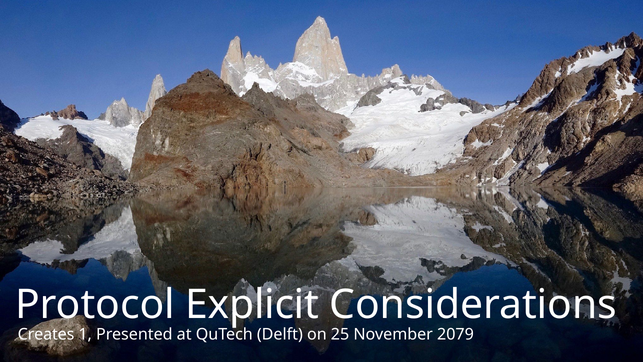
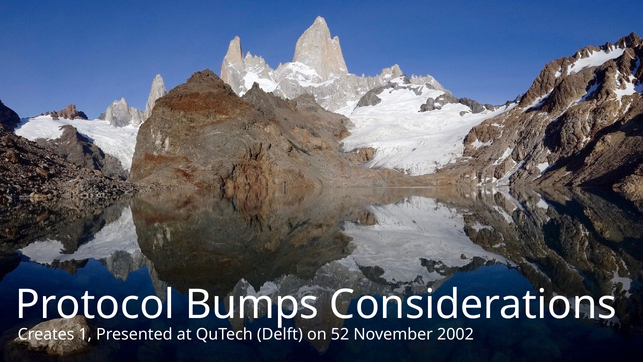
Explicit: Explicit -> Bumps (252, 305)
25: 25 -> 52 (340, 334)
2079: 2079 -> 2002 (455, 334)
